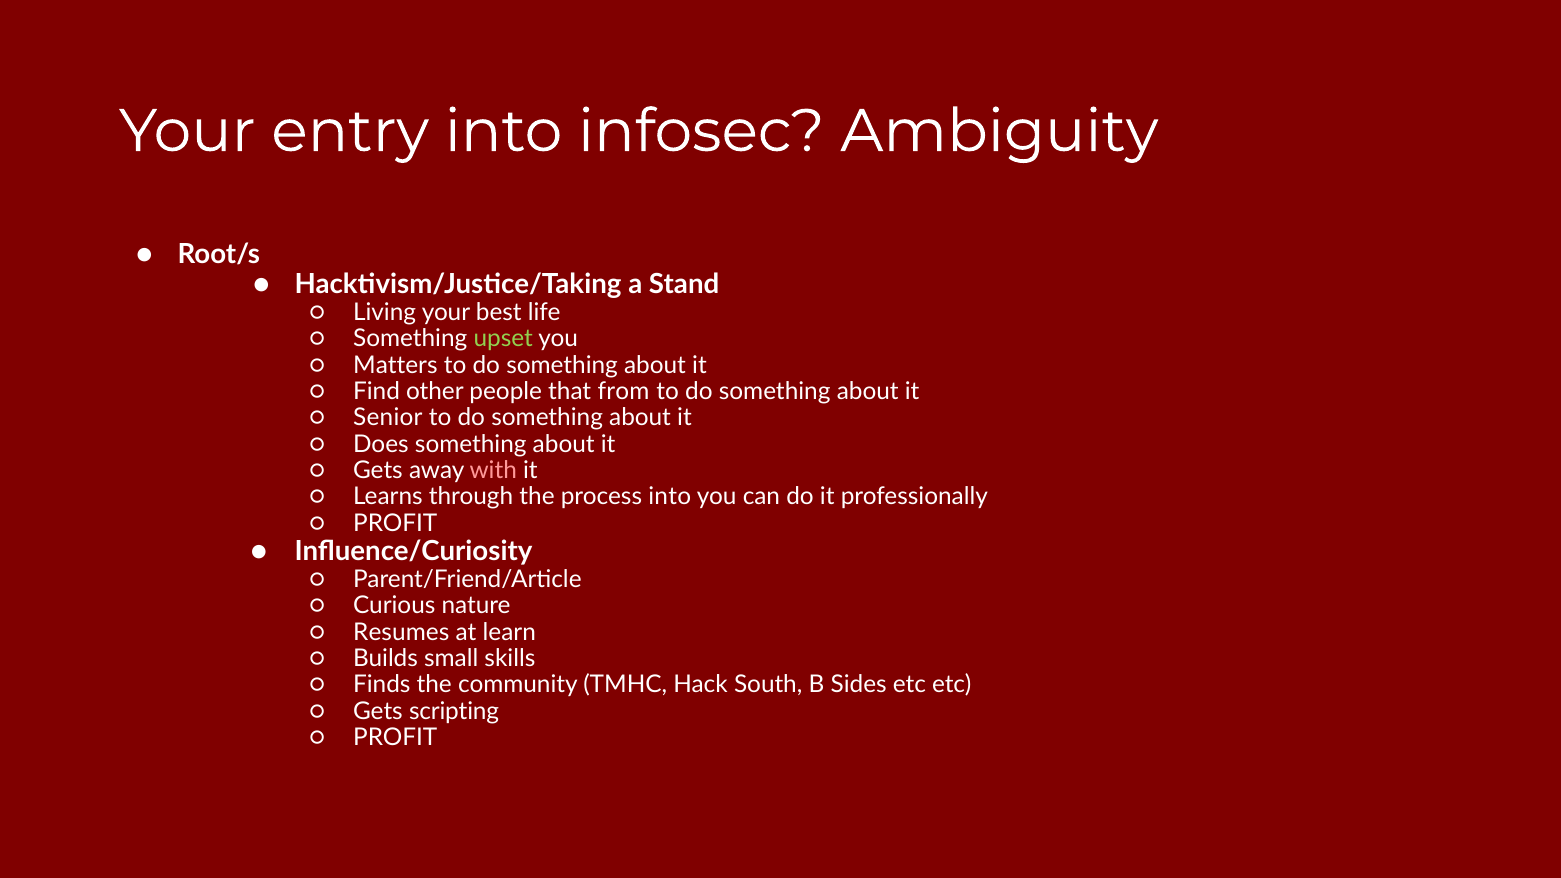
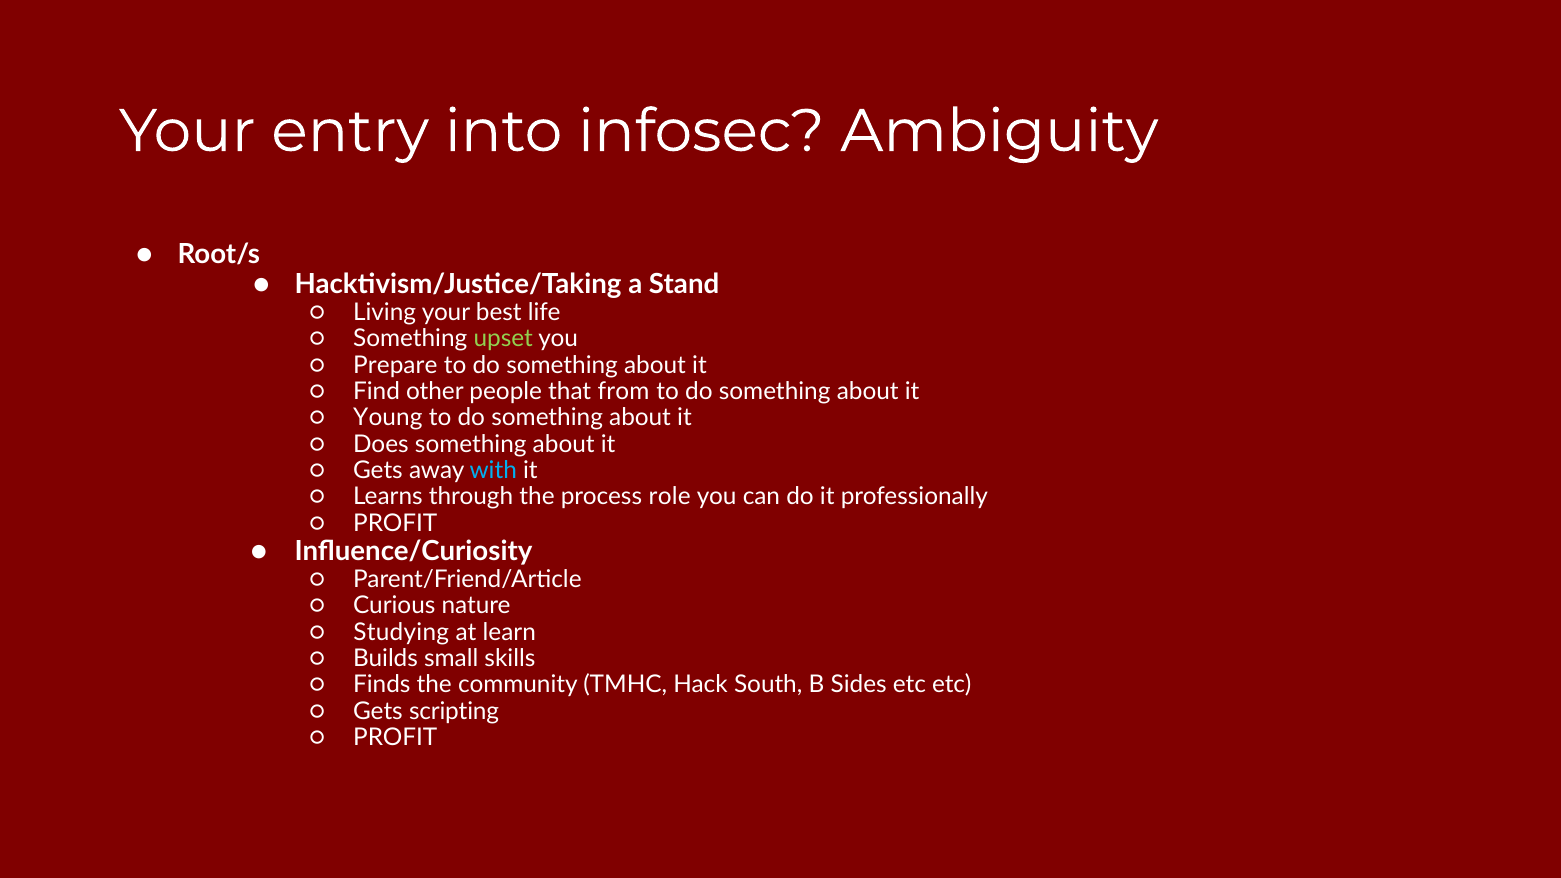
Matters: Matters -> Prepare (395, 365)
Senior: Senior -> Young (388, 418)
with colour: pink -> light blue (493, 471)
process into: into -> role (670, 497)
Resumes: Resumes -> Studying (401, 632)
